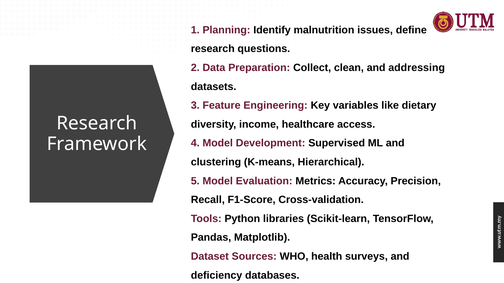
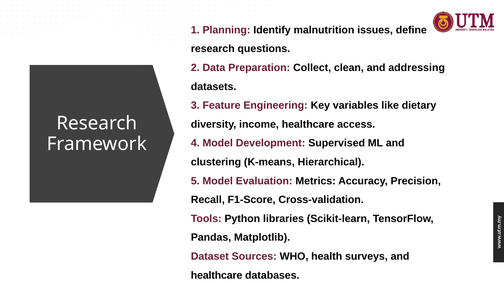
deficiency: deficiency -> healthcare (217, 276)
